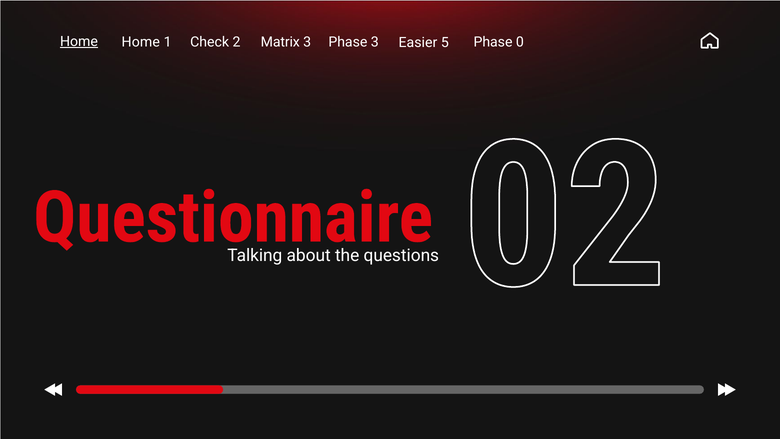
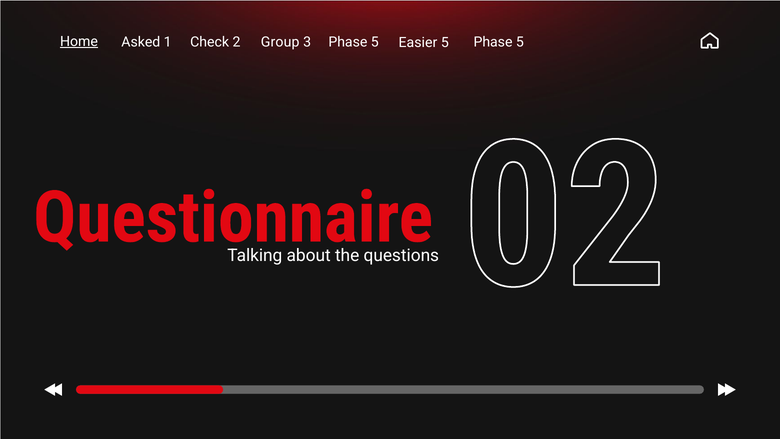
Home Home: Home -> Asked (141, 42)
Matrix: Matrix -> Group (280, 42)
3: 3 -> 5 (375, 42)
0: 0 -> 5 (520, 42)
